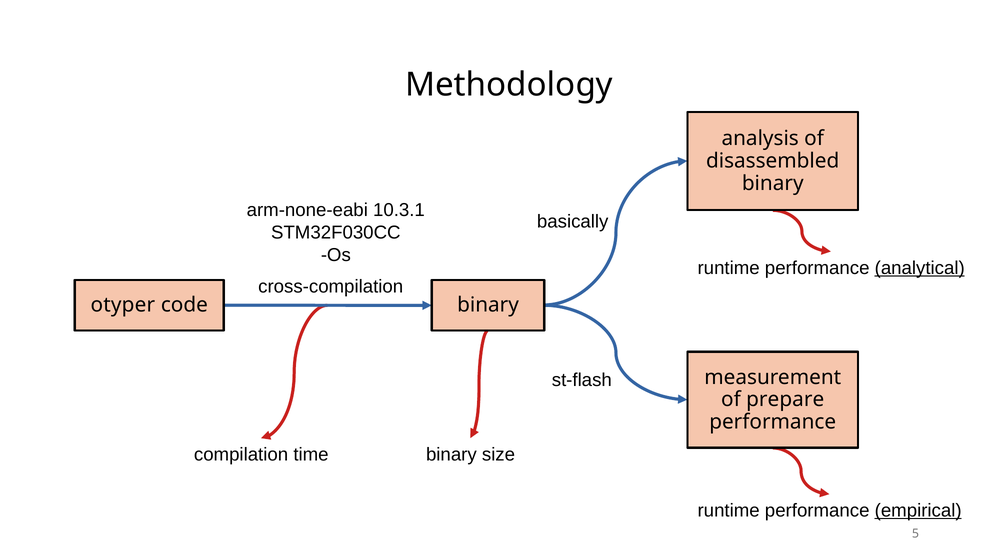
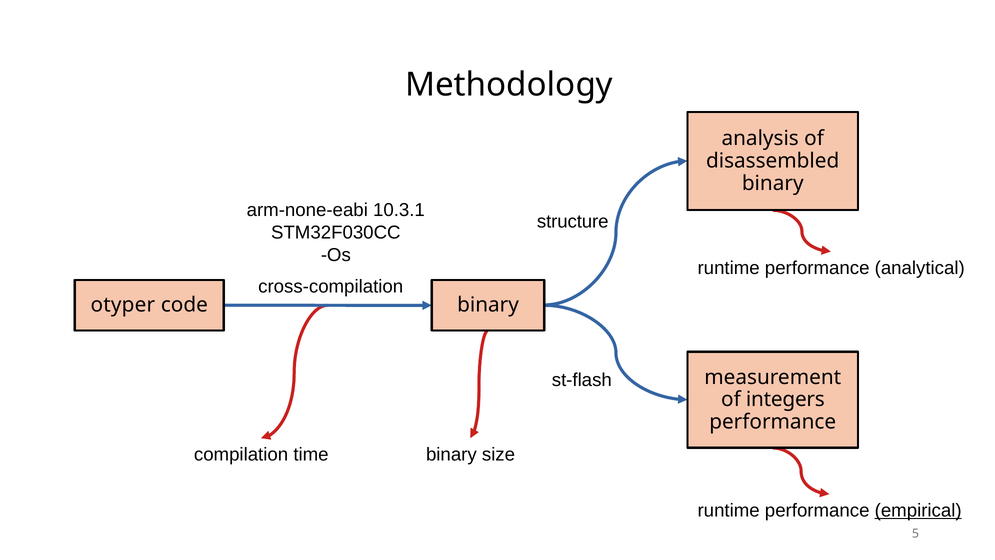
basically: basically -> structure (573, 221)
analytical underline: present -> none (920, 268)
prepare: prepare -> integers (785, 399)
